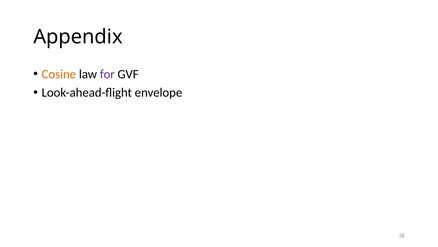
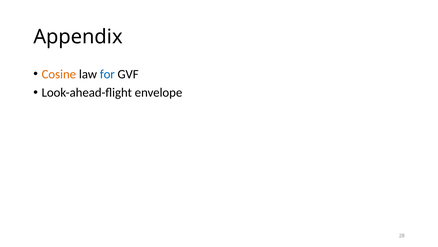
for colour: purple -> blue (107, 74)
